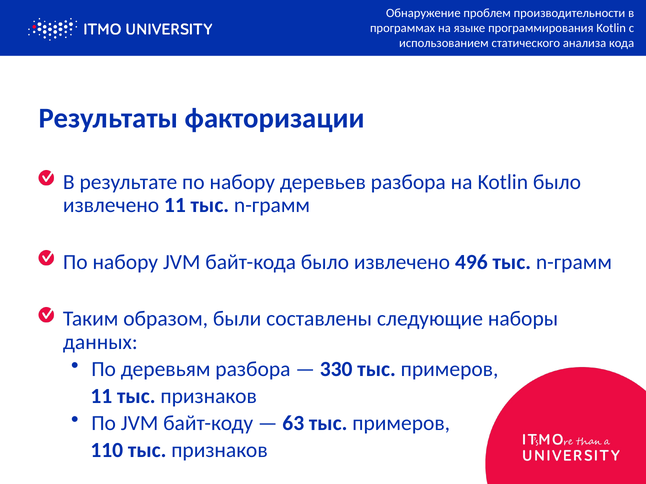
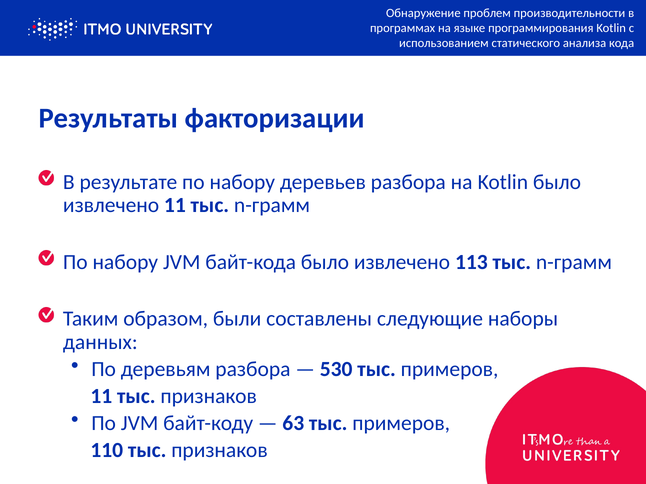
496: 496 -> 113 (471, 262)
330: 330 -> 530 (336, 369)
